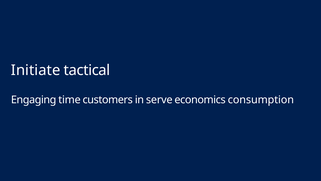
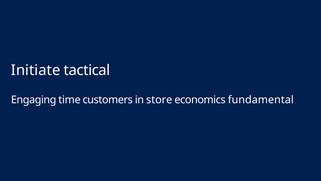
serve: serve -> store (159, 100)
consumption: consumption -> fundamental (261, 100)
